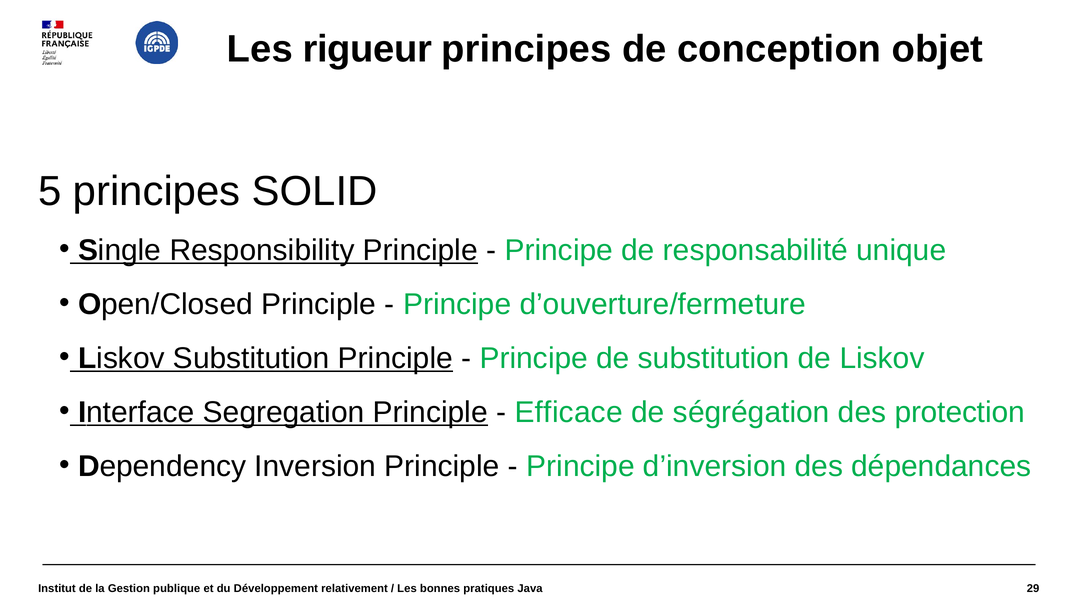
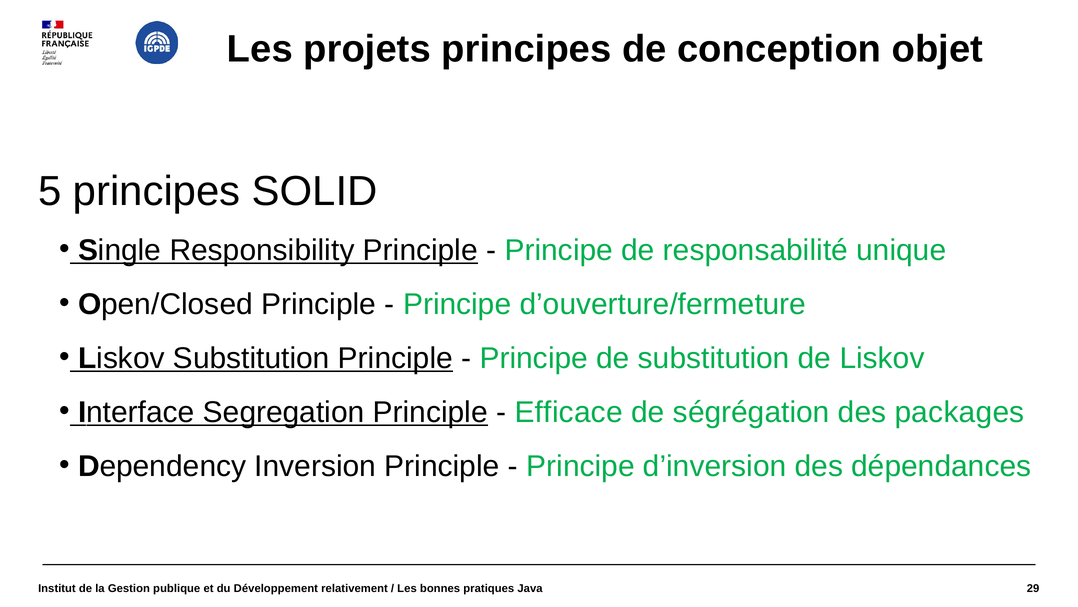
rigueur: rigueur -> projets (367, 49)
protection: protection -> packages (959, 412)
